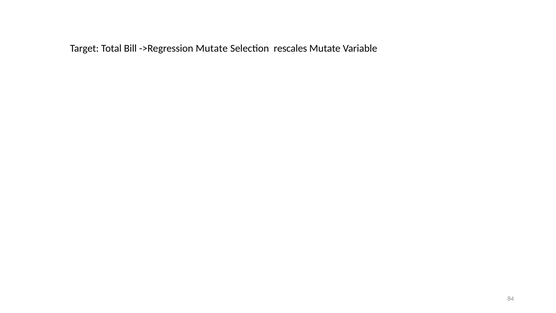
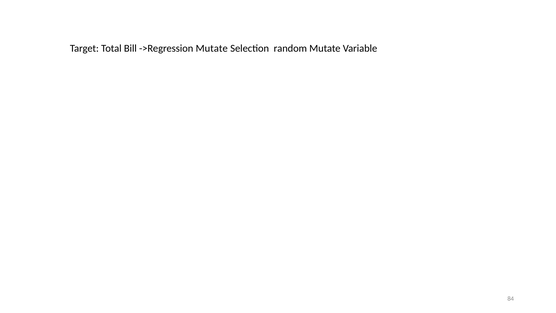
rescales: rescales -> random (290, 48)
